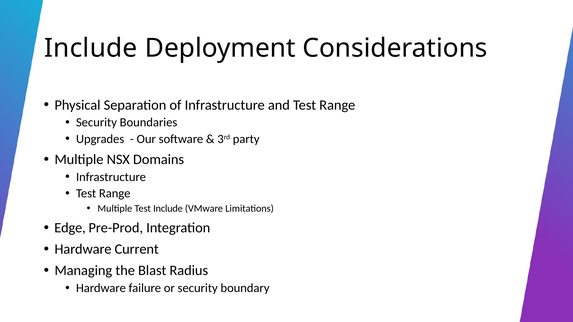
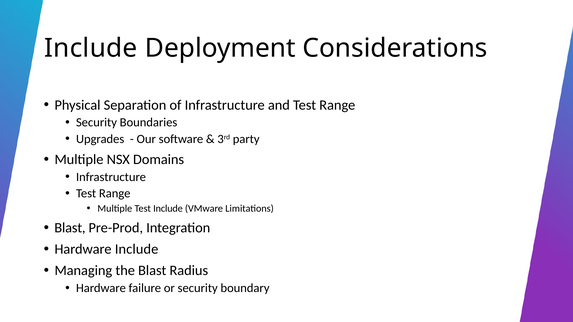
Edge: Edge -> Blast (70, 228)
Hardware Current: Current -> Include (137, 249)
